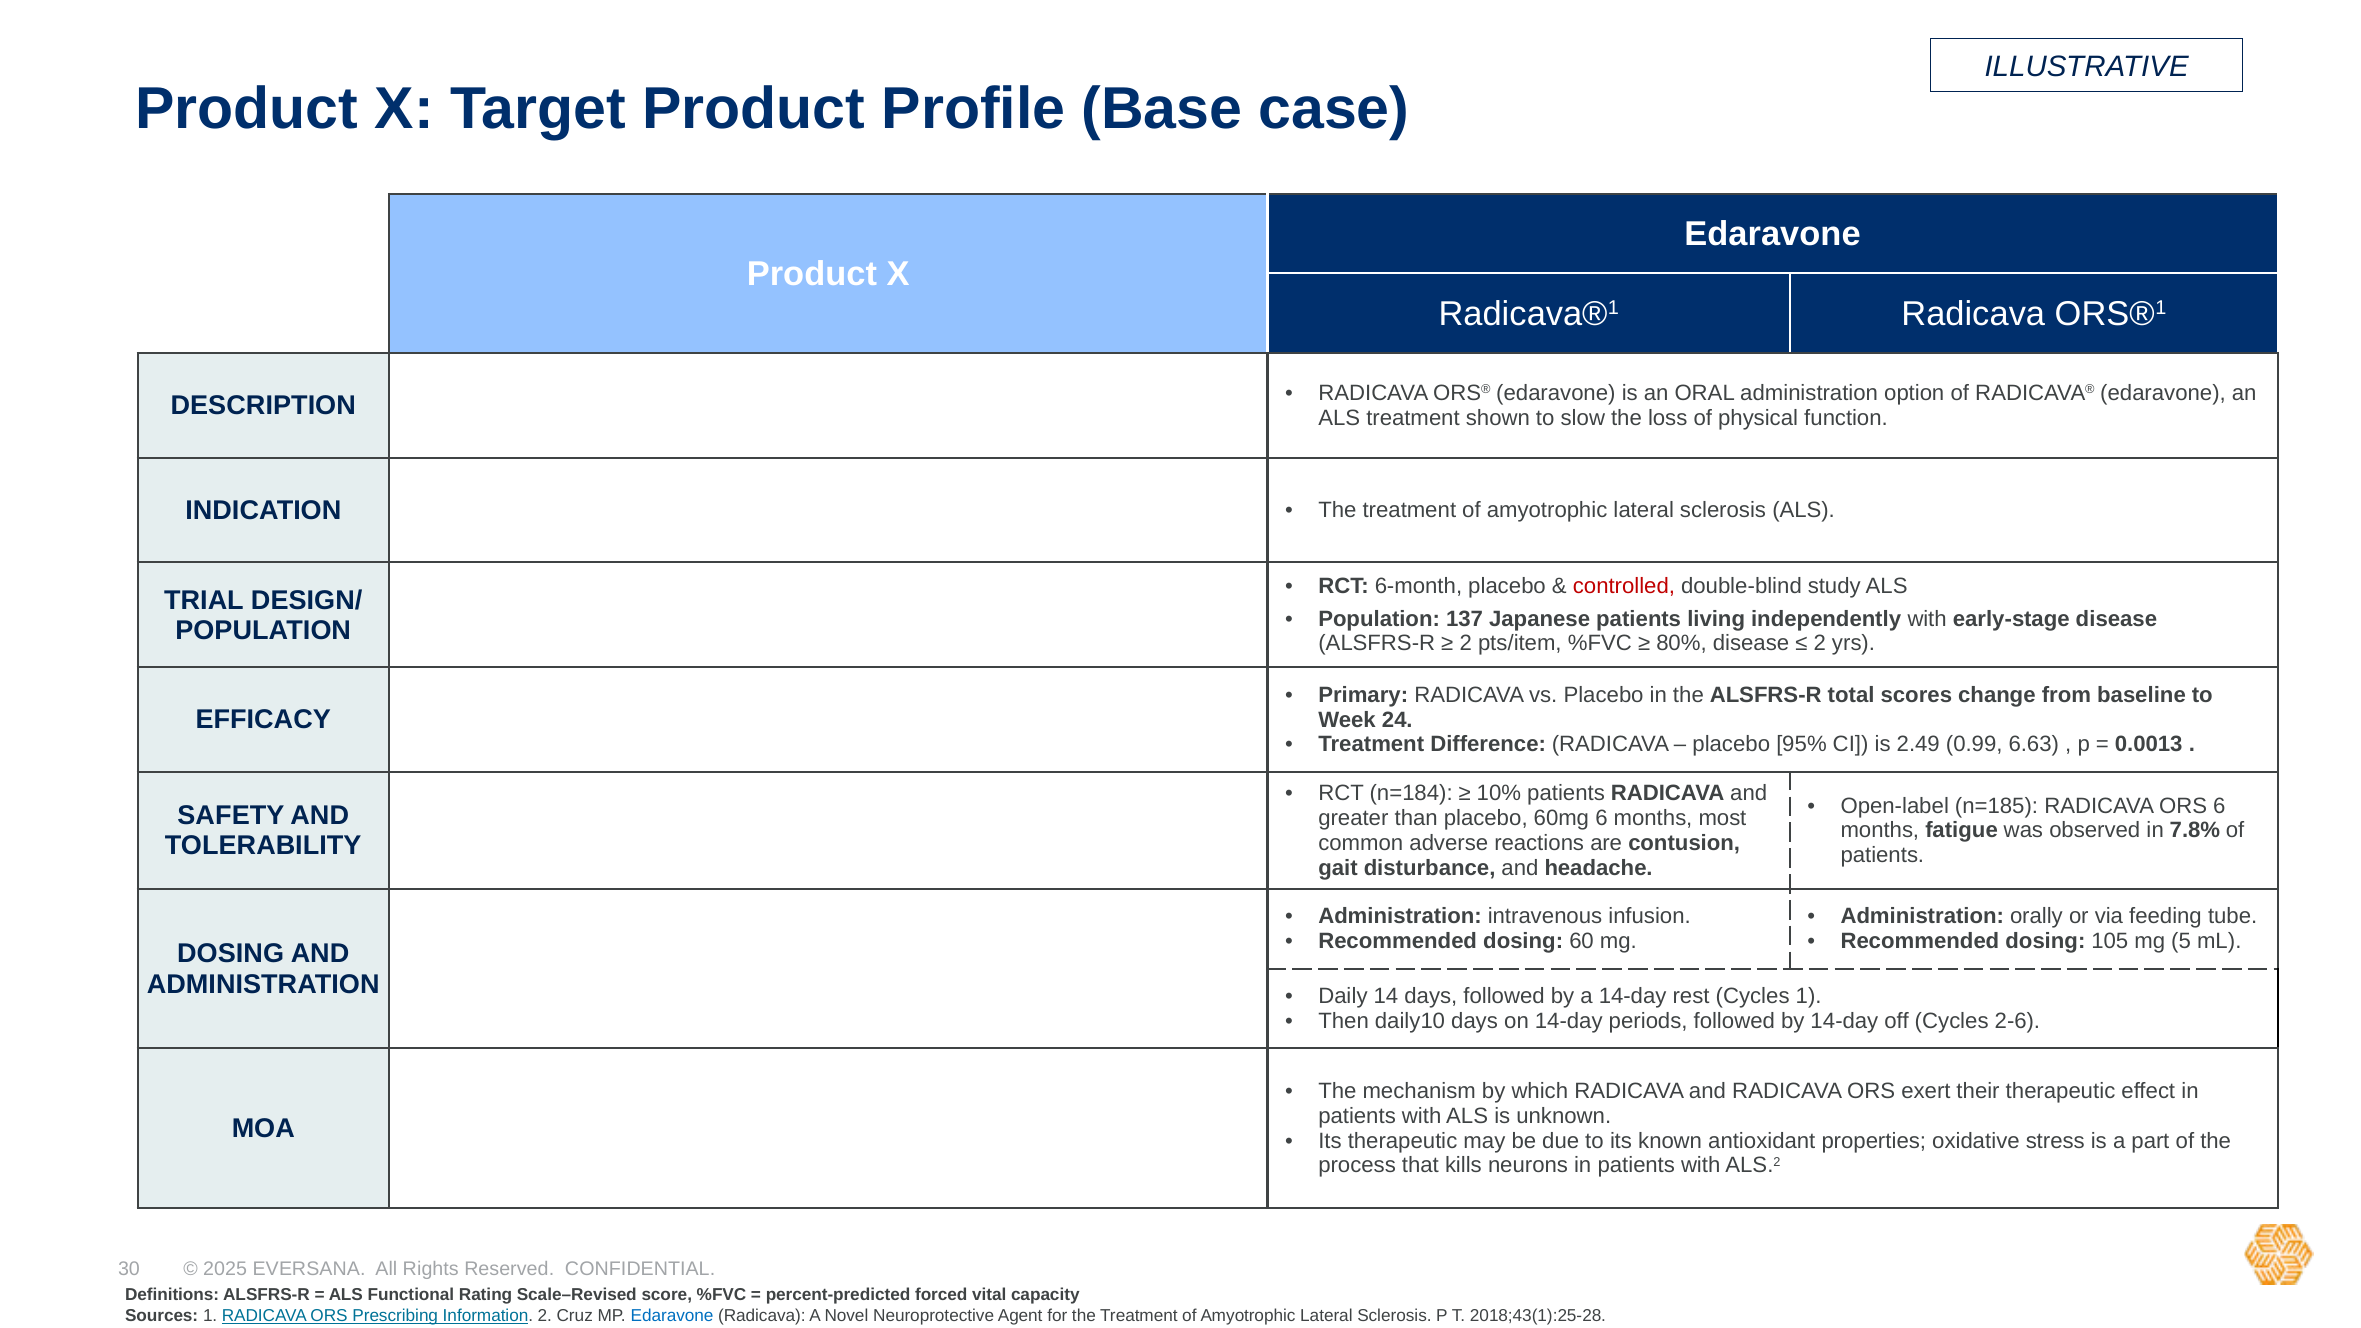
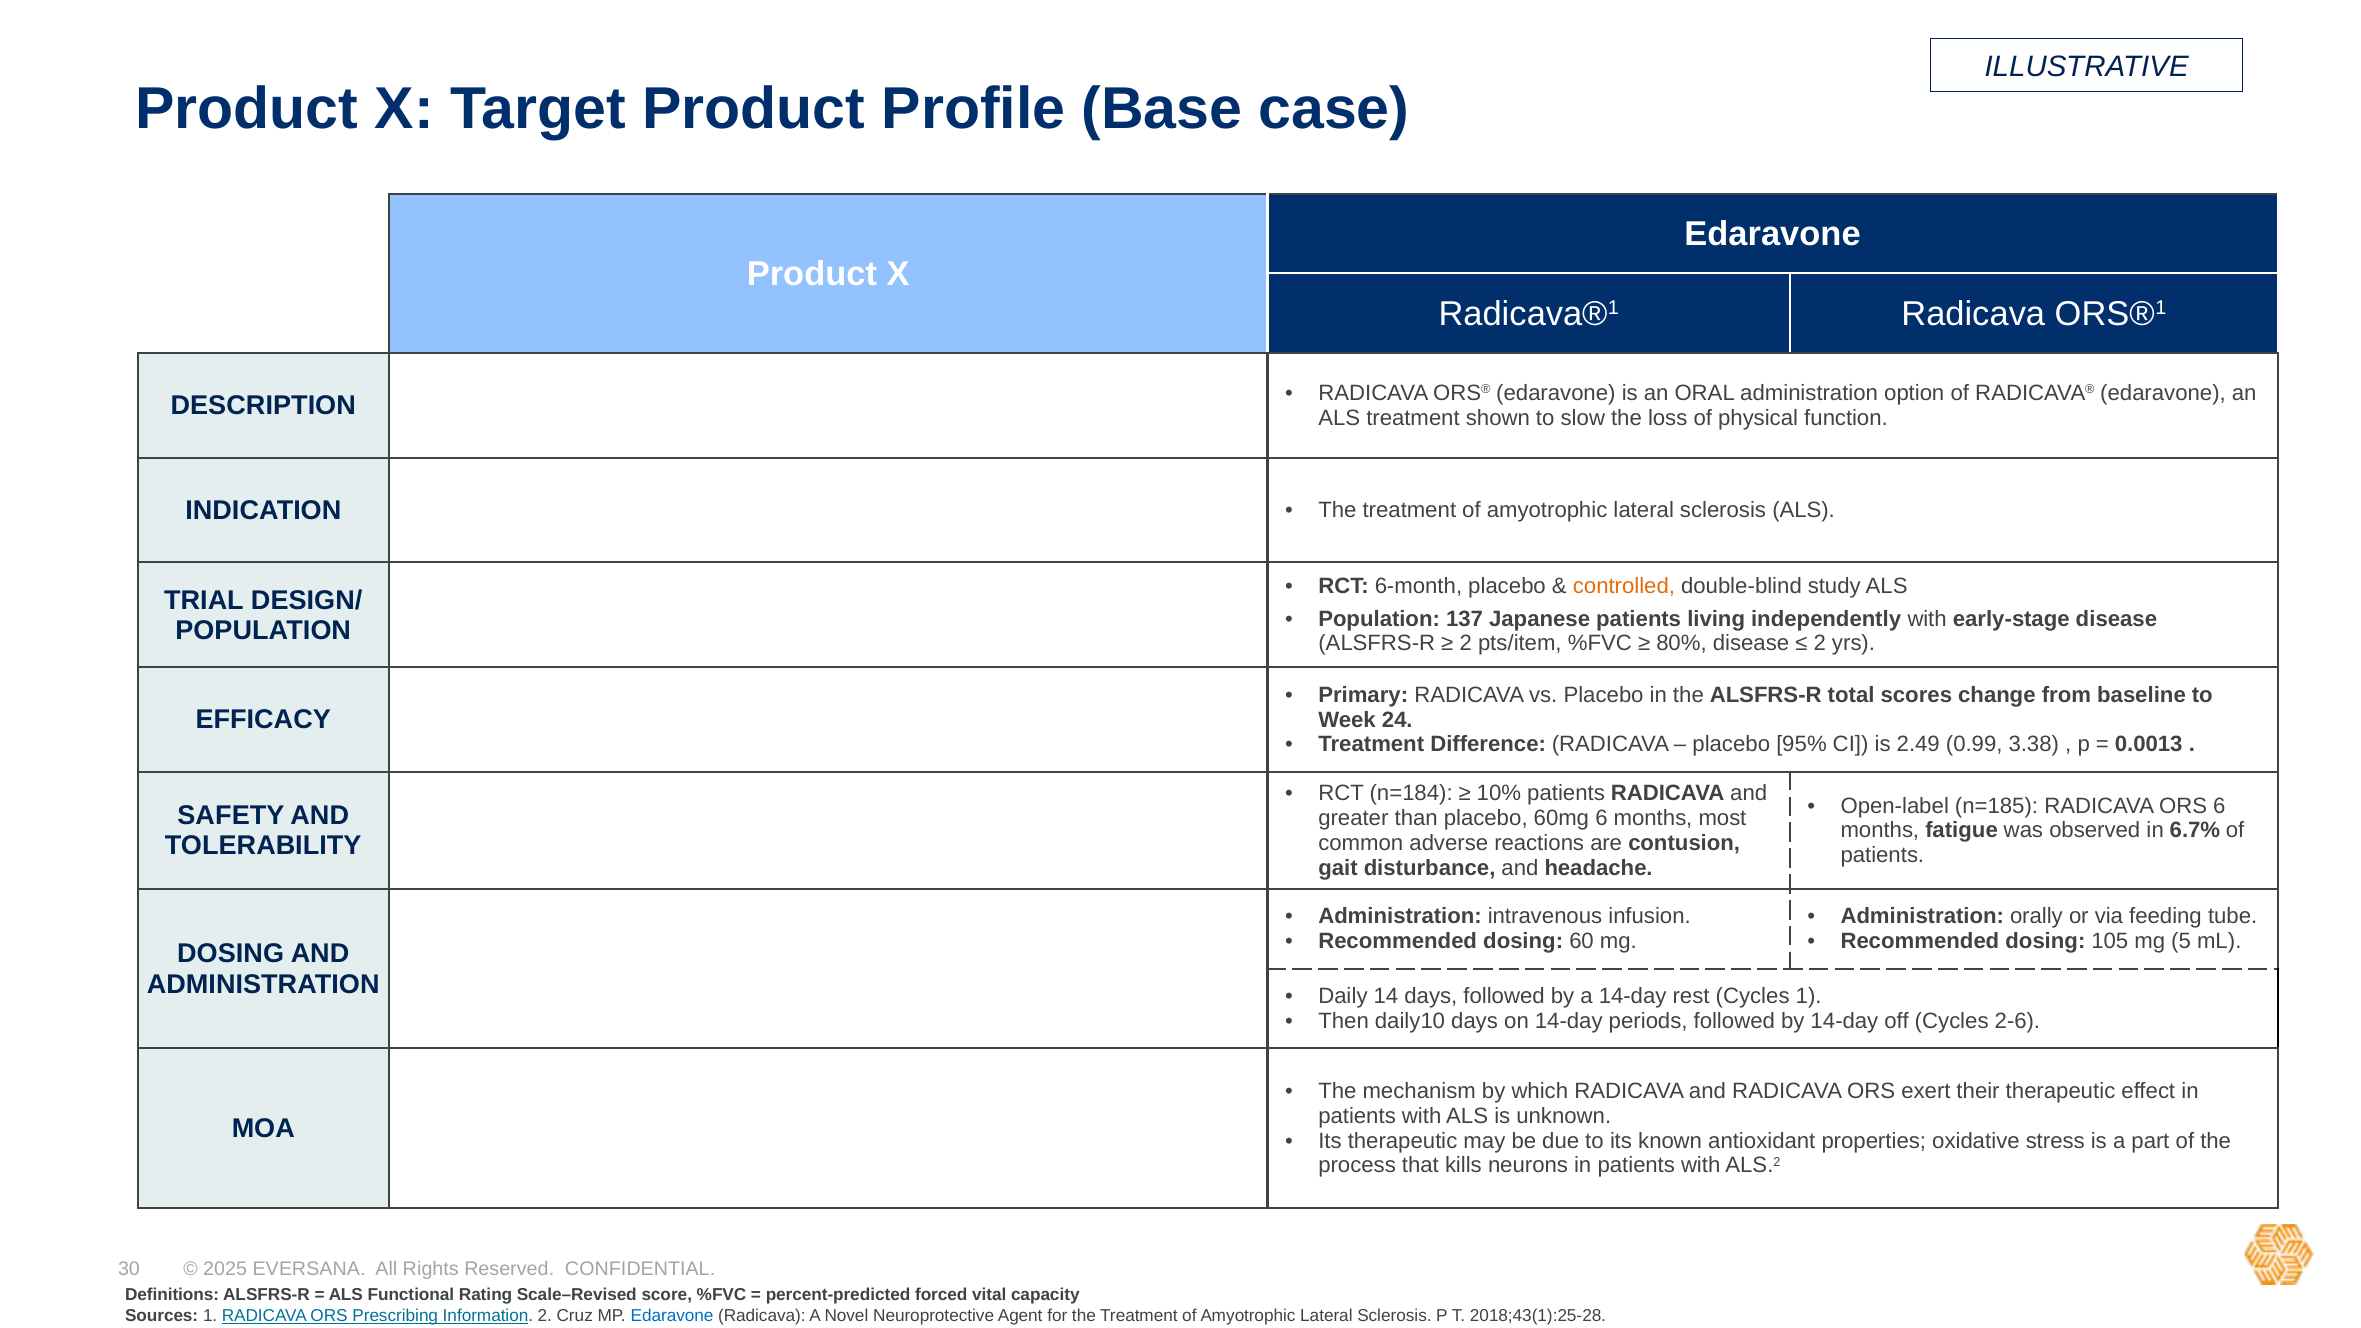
controlled colour: red -> orange (1624, 587)
6.63: 6.63 -> 3.38 (2034, 745)
7.8%: 7.8% -> 6.7% (2195, 831)
